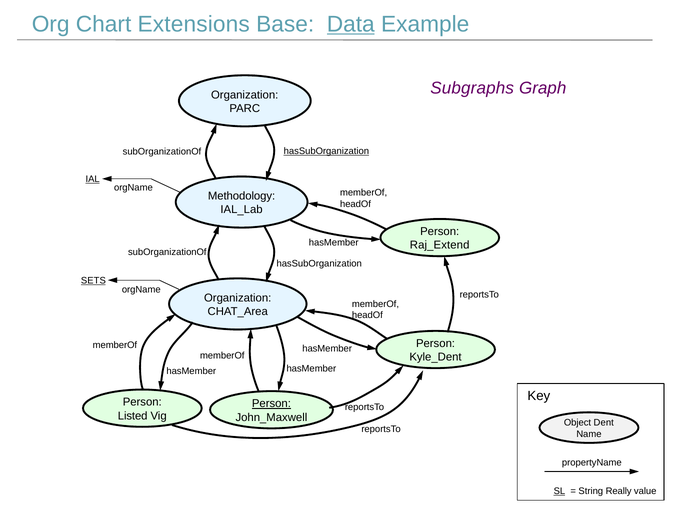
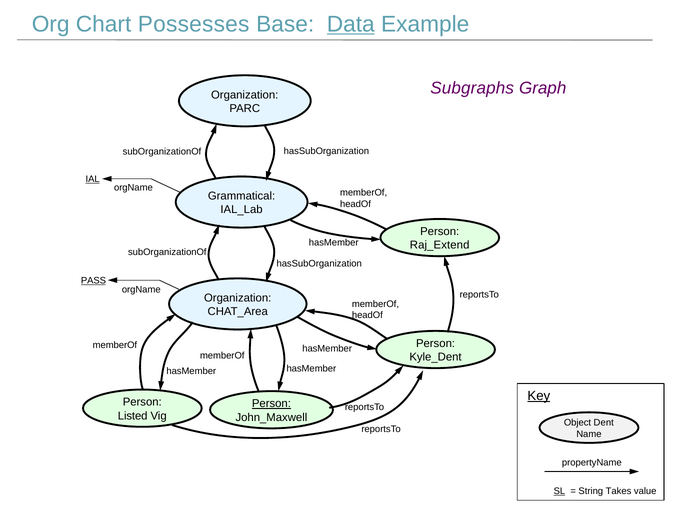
Extensions: Extensions -> Possesses (194, 24)
hasSubOrganization underline: present -> none (326, 151)
Methodology: Methodology -> Grammatical (242, 196)
SETS: SETS -> PASS (93, 280)
Key underline: none -> present (539, 396)
Really: Really -> Takes (619, 491)
